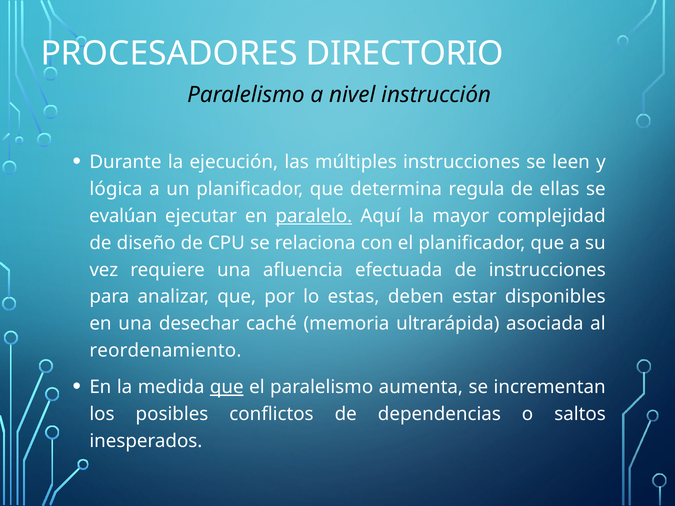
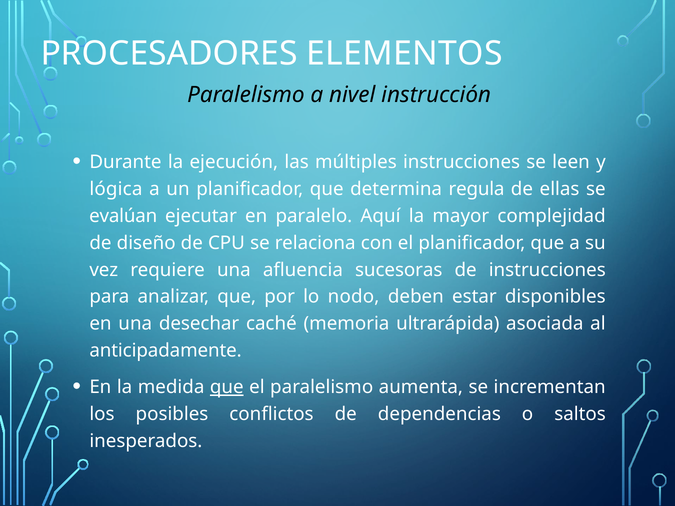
DIRECTORIO: DIRECTORIO -> ELEMENTOS (404, 54)
paralelo underline: present -> none (314, 216)
efectuada: efectuada -> sucesoras (399, 270)
estas: estas -> nodo (354, 297)
reordenamiento: reordenamiento -> anticipadamente (166, 351)
